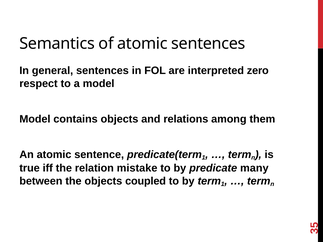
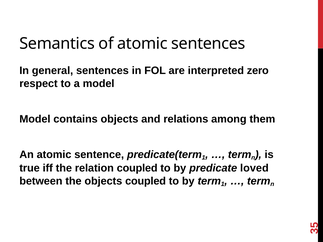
relation mistake: mistake -> coupled (137, 168)
many: many -> loved (254, 168)
